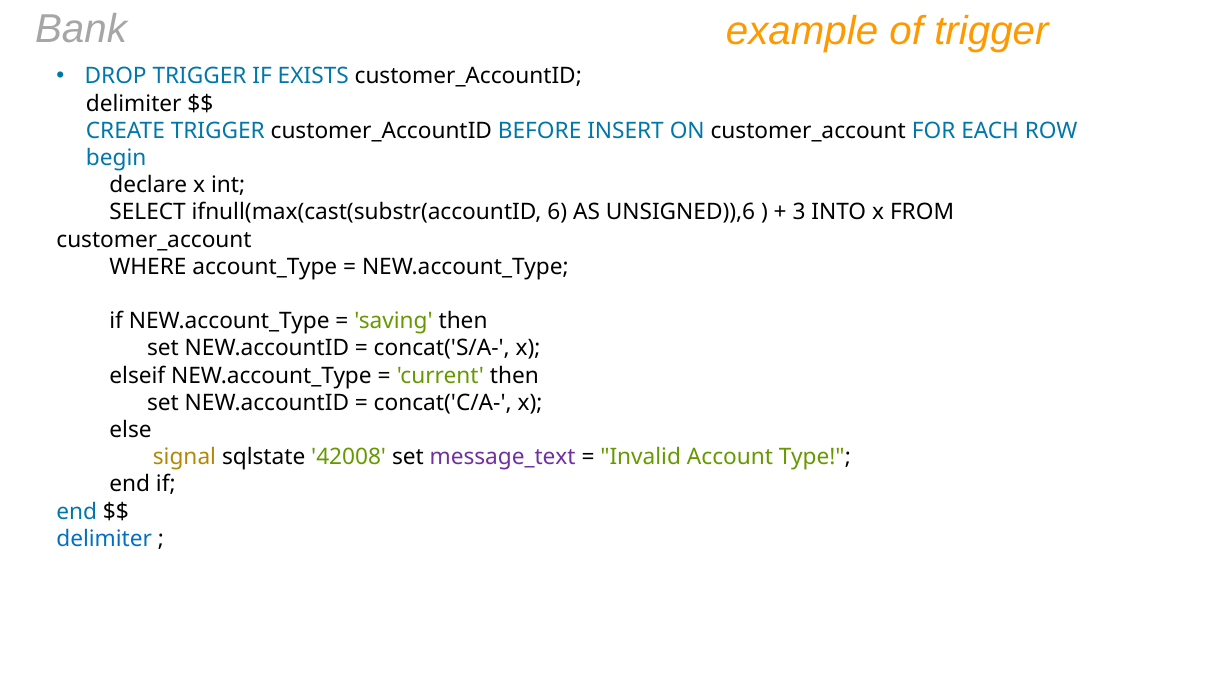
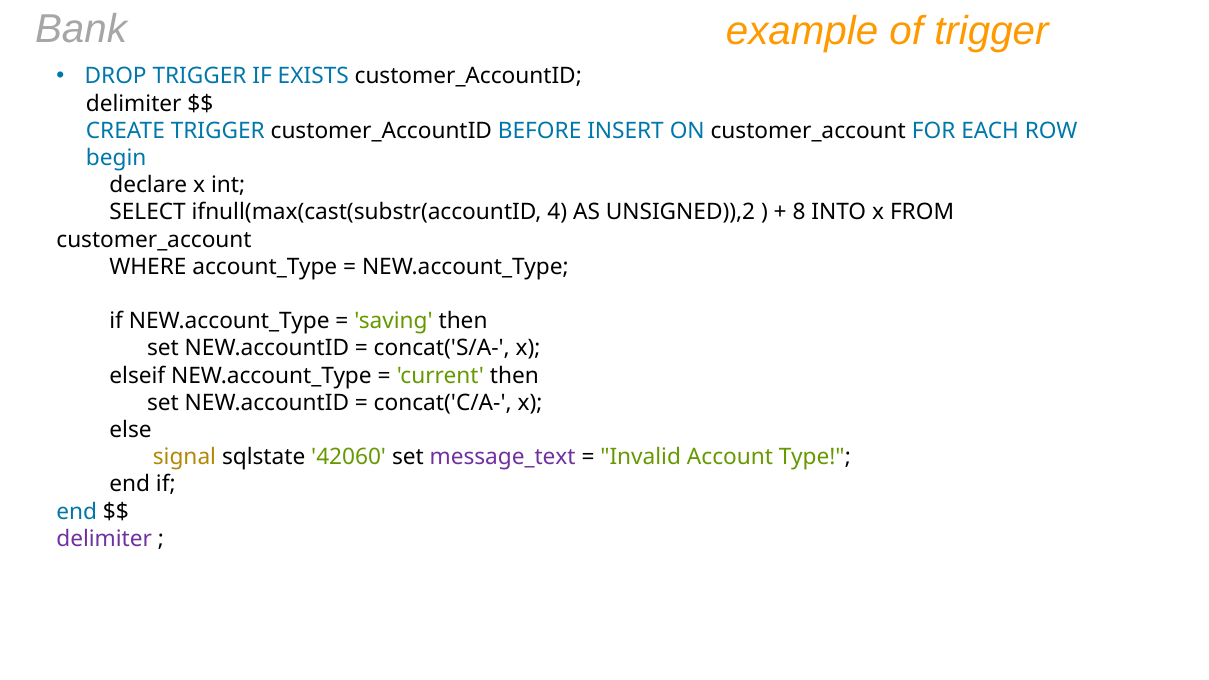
6: 6 -> 4 (557, 212)
UNSIGNED)),6: UNSIGNED)),6 -> UNSIGNED)),2 (680, 212)
3: 3 -> 8 (799, 212)
42008: 42008 -> 42060 (349, 457)
delimiter colour: blue -> purple (104, 539)
